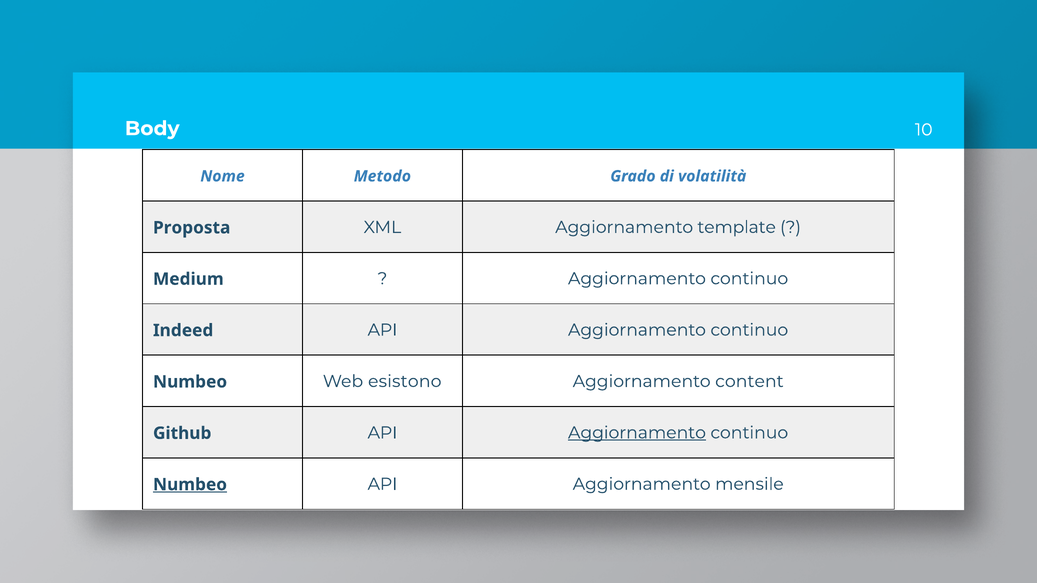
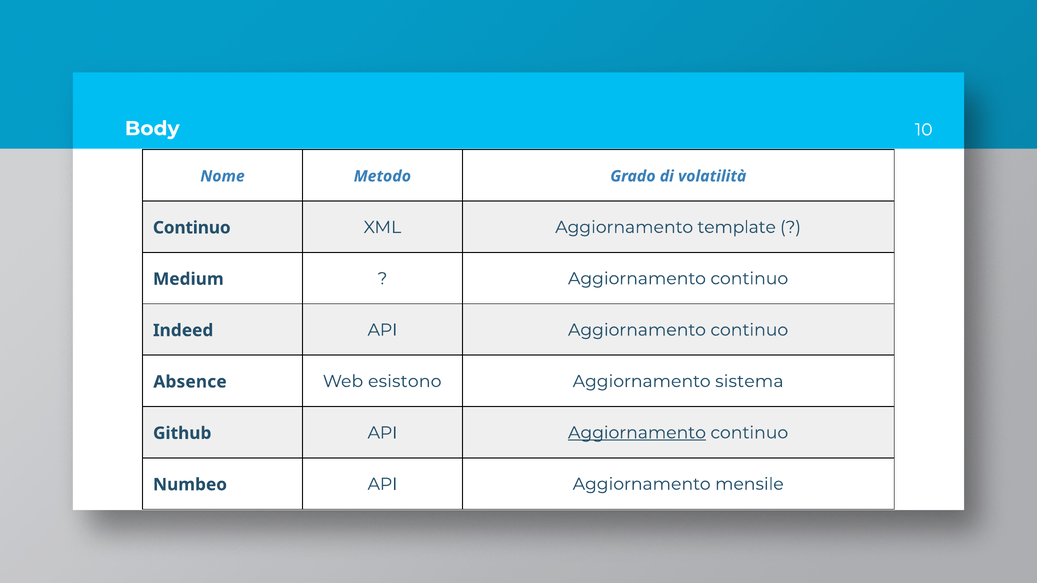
Proposta: Proposta -> Continuo (192, 228)
Numbeo: Numbeo -> Absence (190, 382)
content: content -> sistema (749, 382)
Numbeo underline: present -> none (190, 485)
